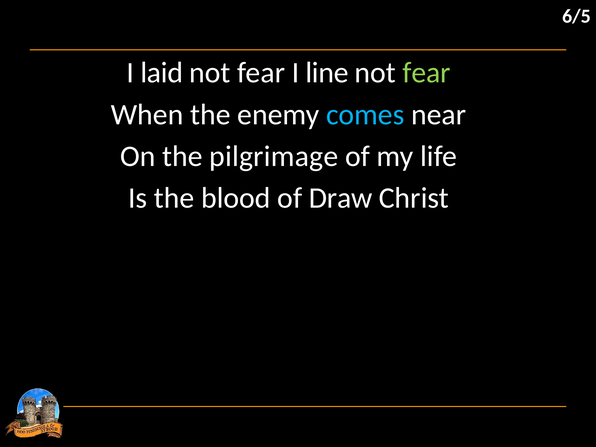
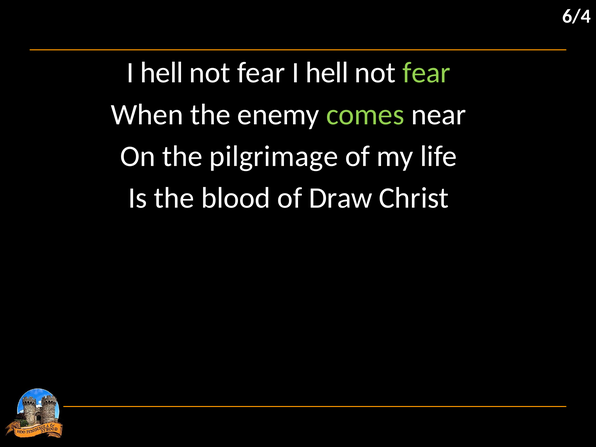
6/5: 6/5 -> 6/4 (576, 16)
laid: laid -> hell (162, 73)
fear I line: line -> hell (327, 73)
comes colour: light blue -> light green (365, 115)
